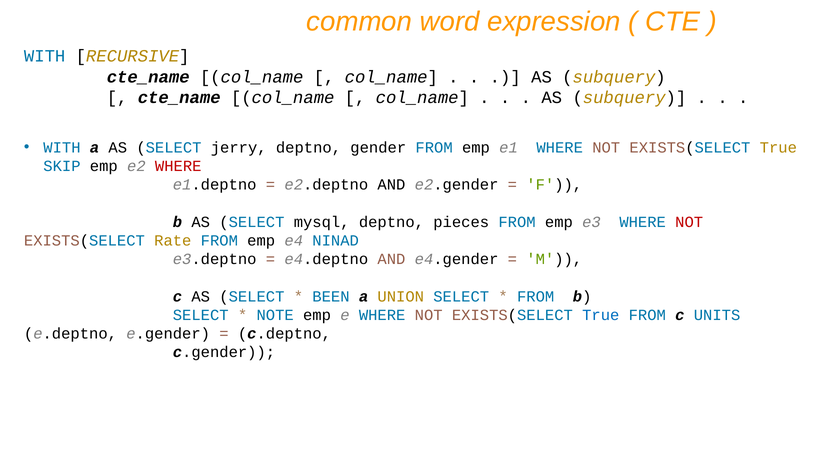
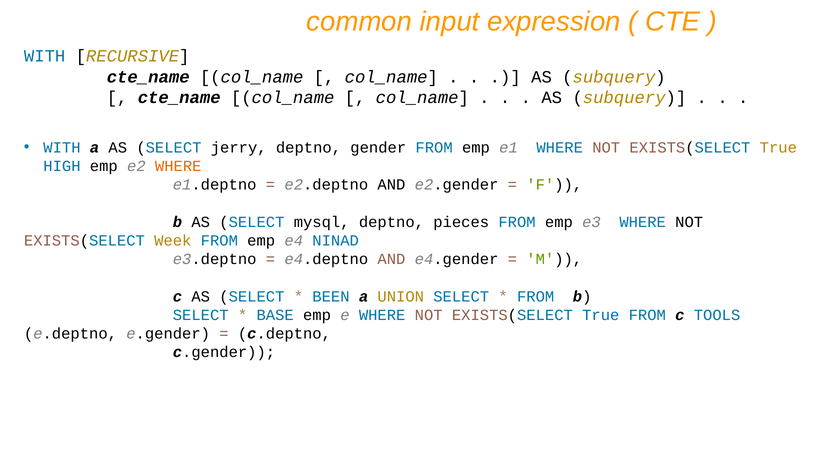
word: word -> input (450, 22)
SKIP: SKIP -> HIGH (62, 166)
WHERE colour: red -> orange (178, 166)
NOT colour: red -> black (689, 222)
Rate: Rate -> Week (173, 241)
NOTE: NOTE -> BASE (275, 315)
UNITS: UNITS -> TOOLS (717, 315)
